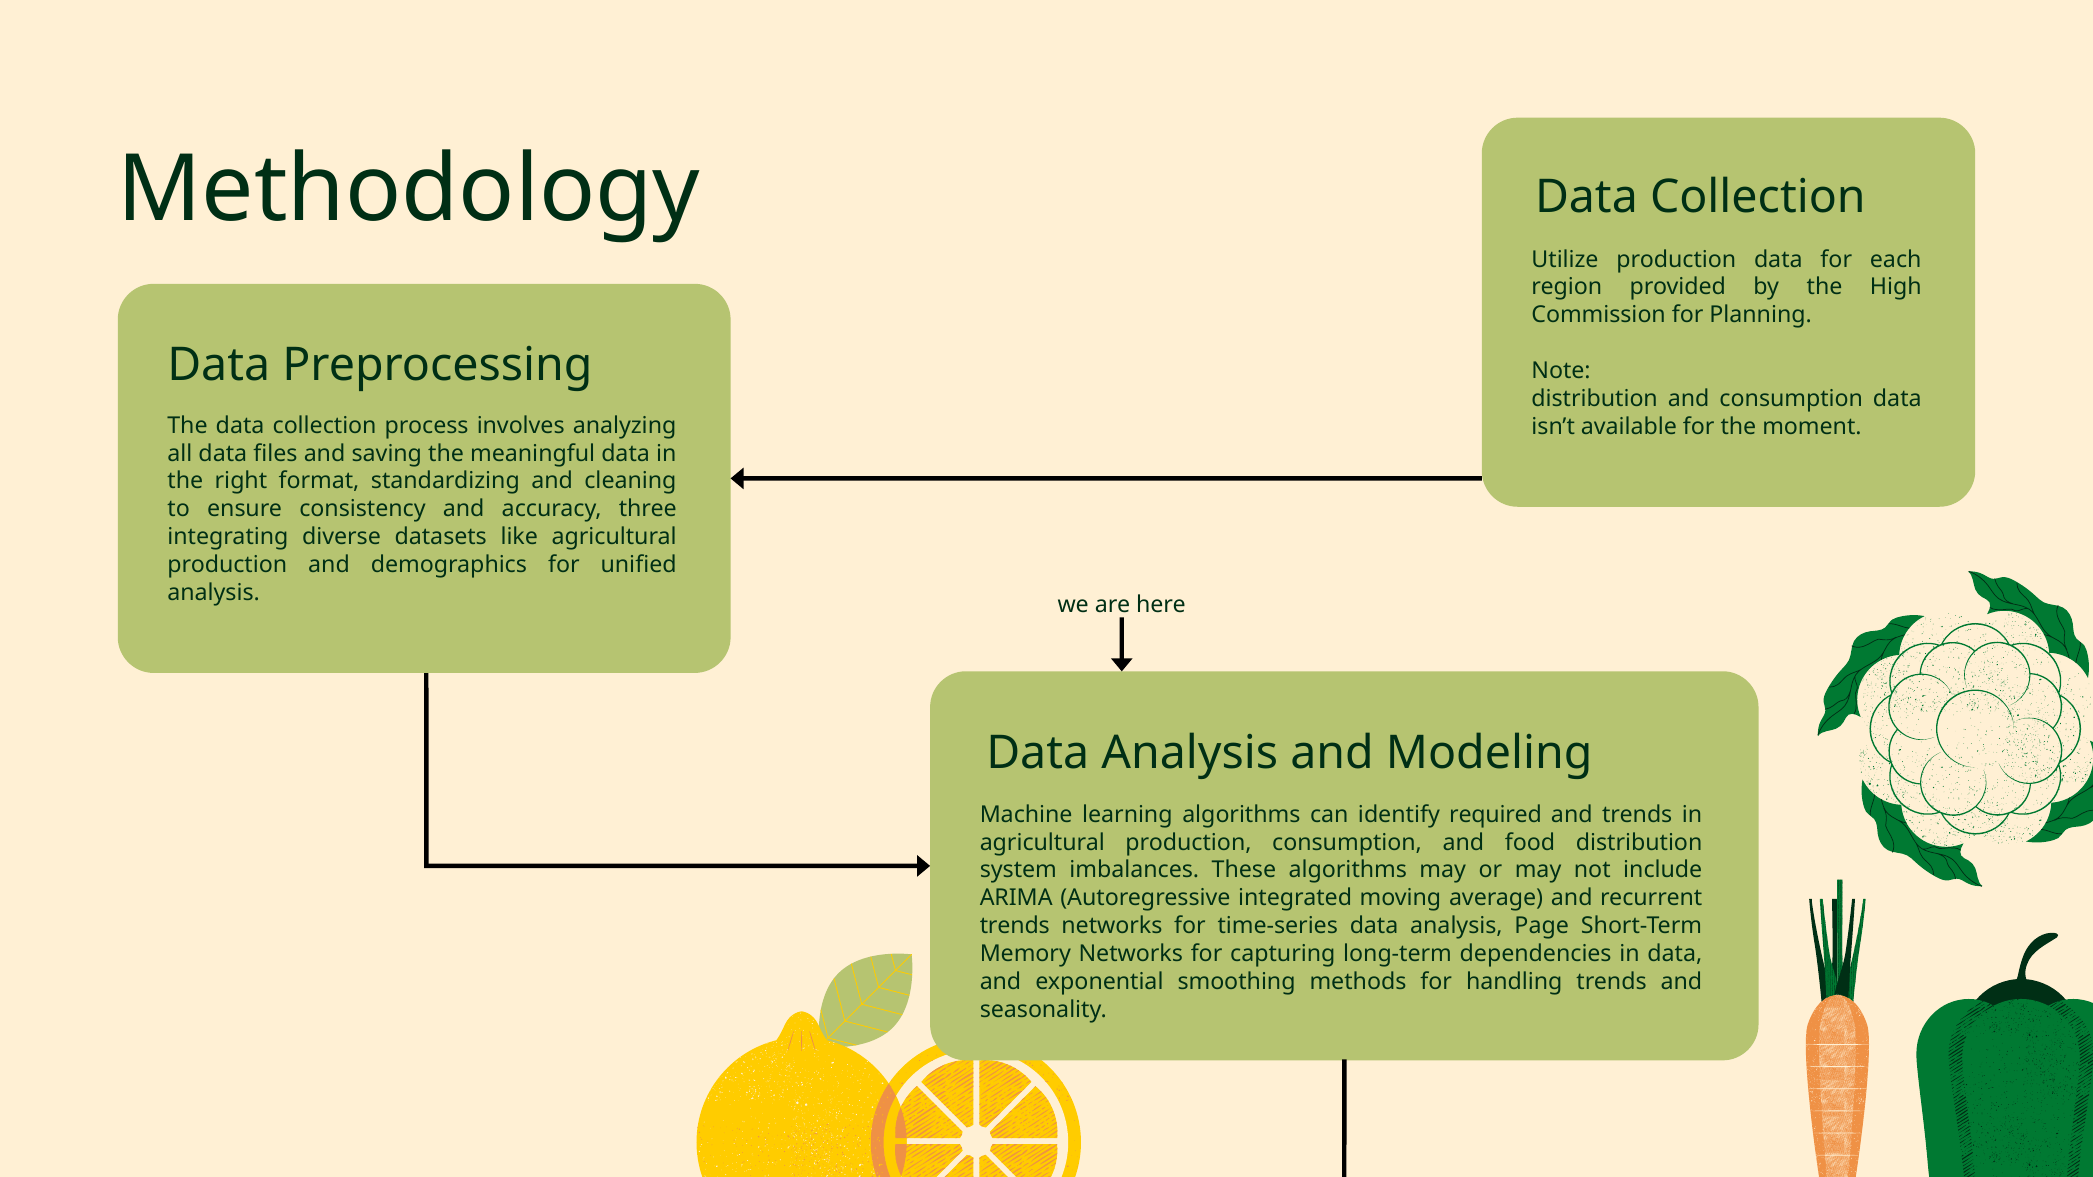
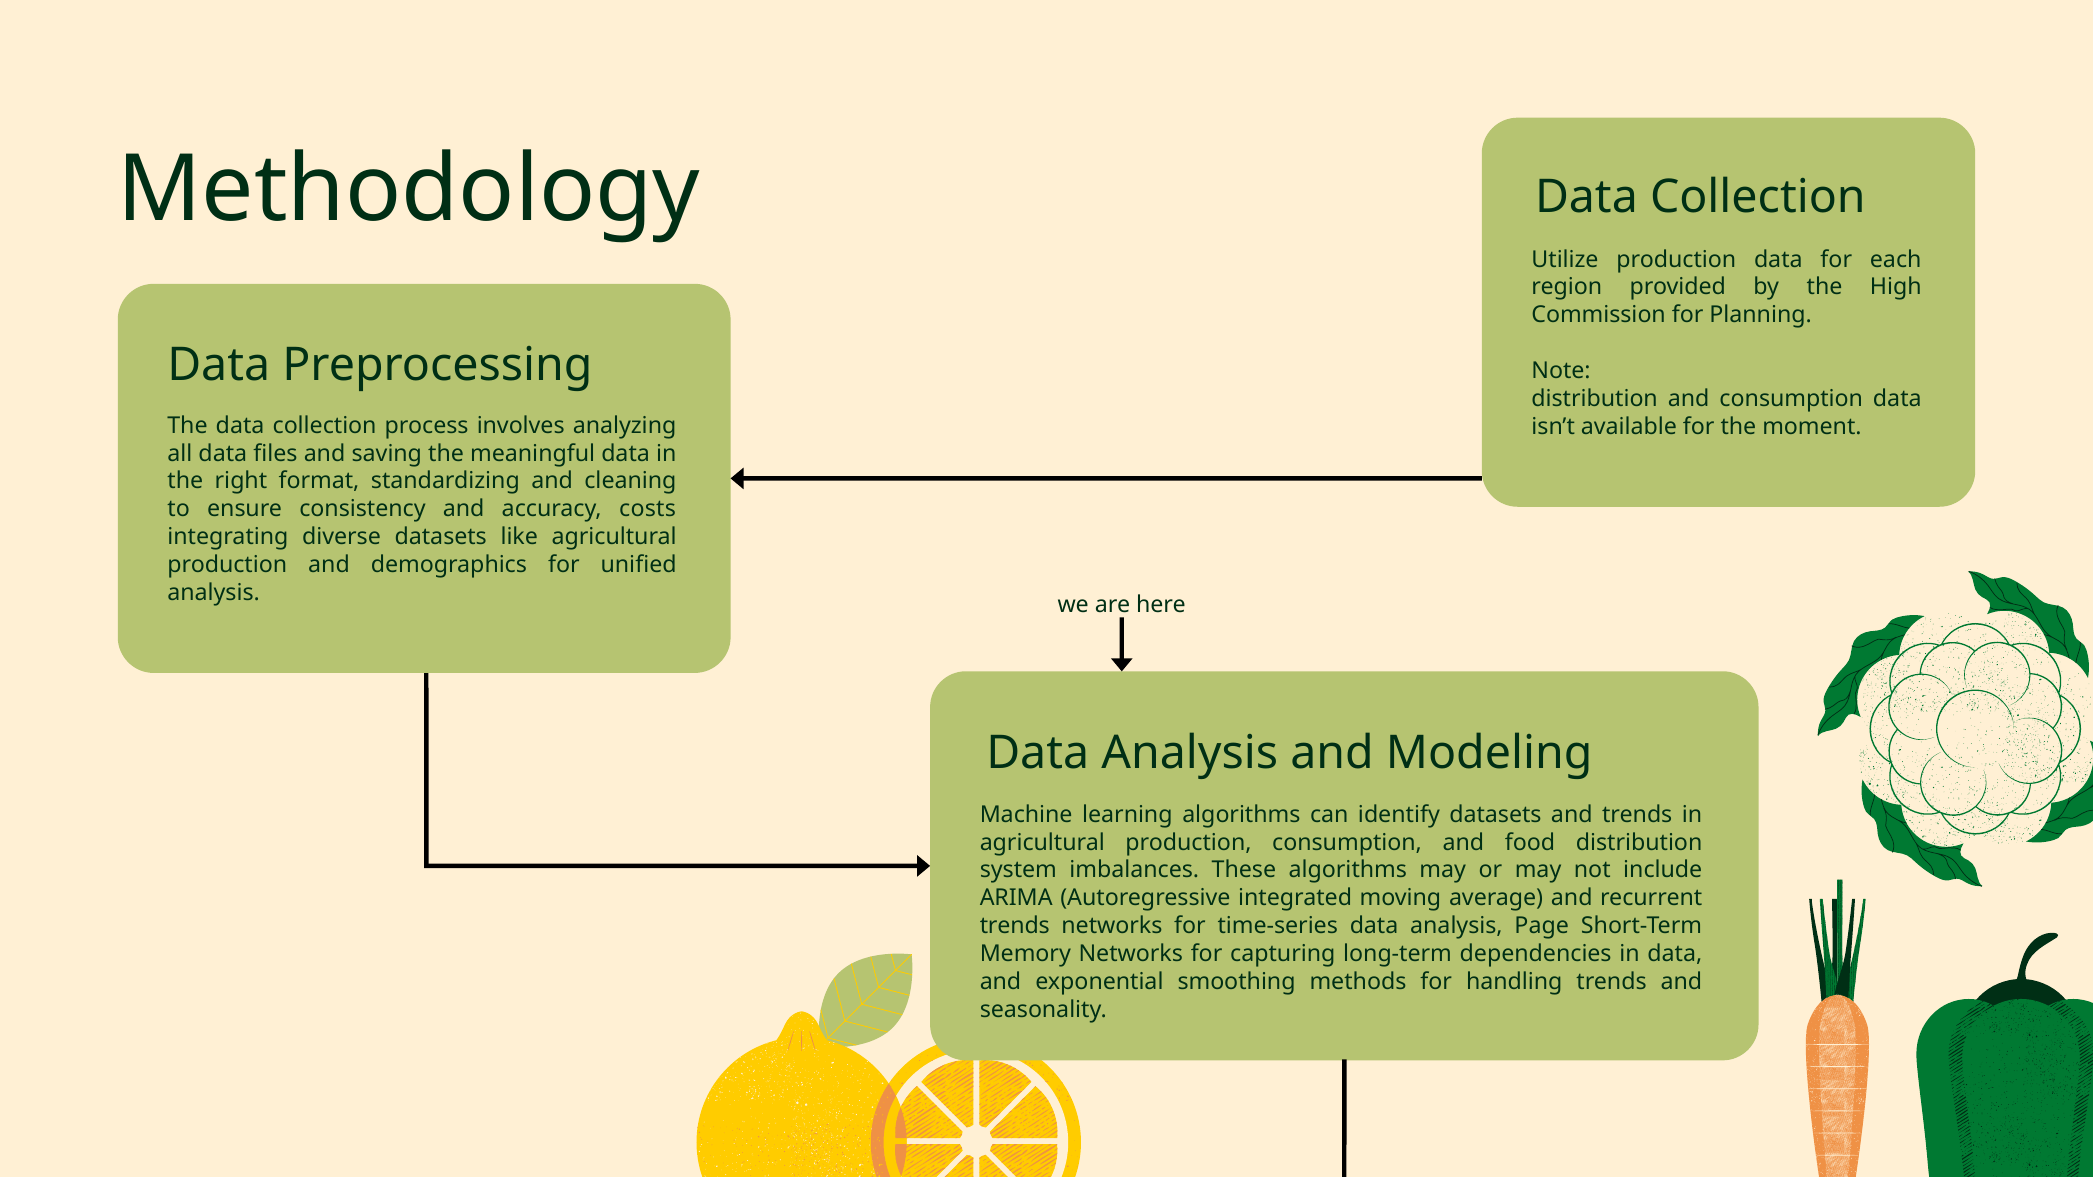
three: three -> costs (648, 509)
identify required: required -> datasets (1495, 815)
